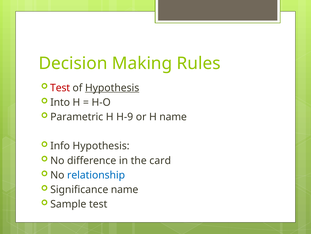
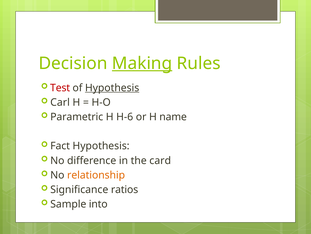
Making underline: none -> present (142, 63)
Into: Into -> Carl (60, 102)
H-9: H-9 -> H-6 (125, 117)
Info: Info -> Fact (60, 146)
relationship colour: blue -> orange (96, 175)
Significance name: name -> ratios (125, 189)
Sample test: test -> into (98, 204)
